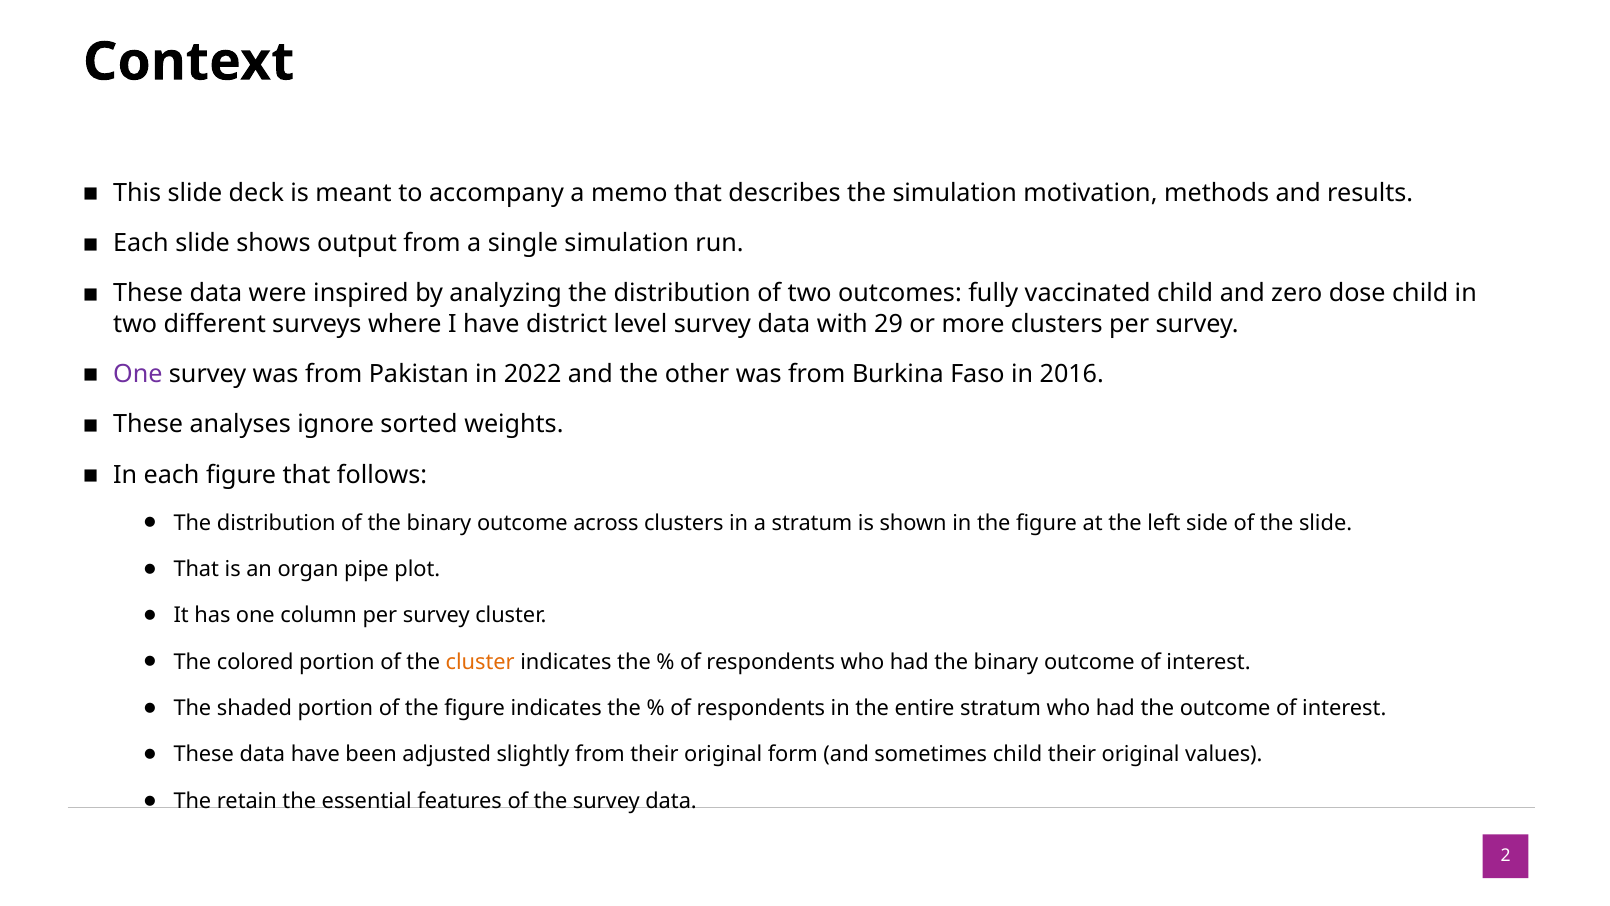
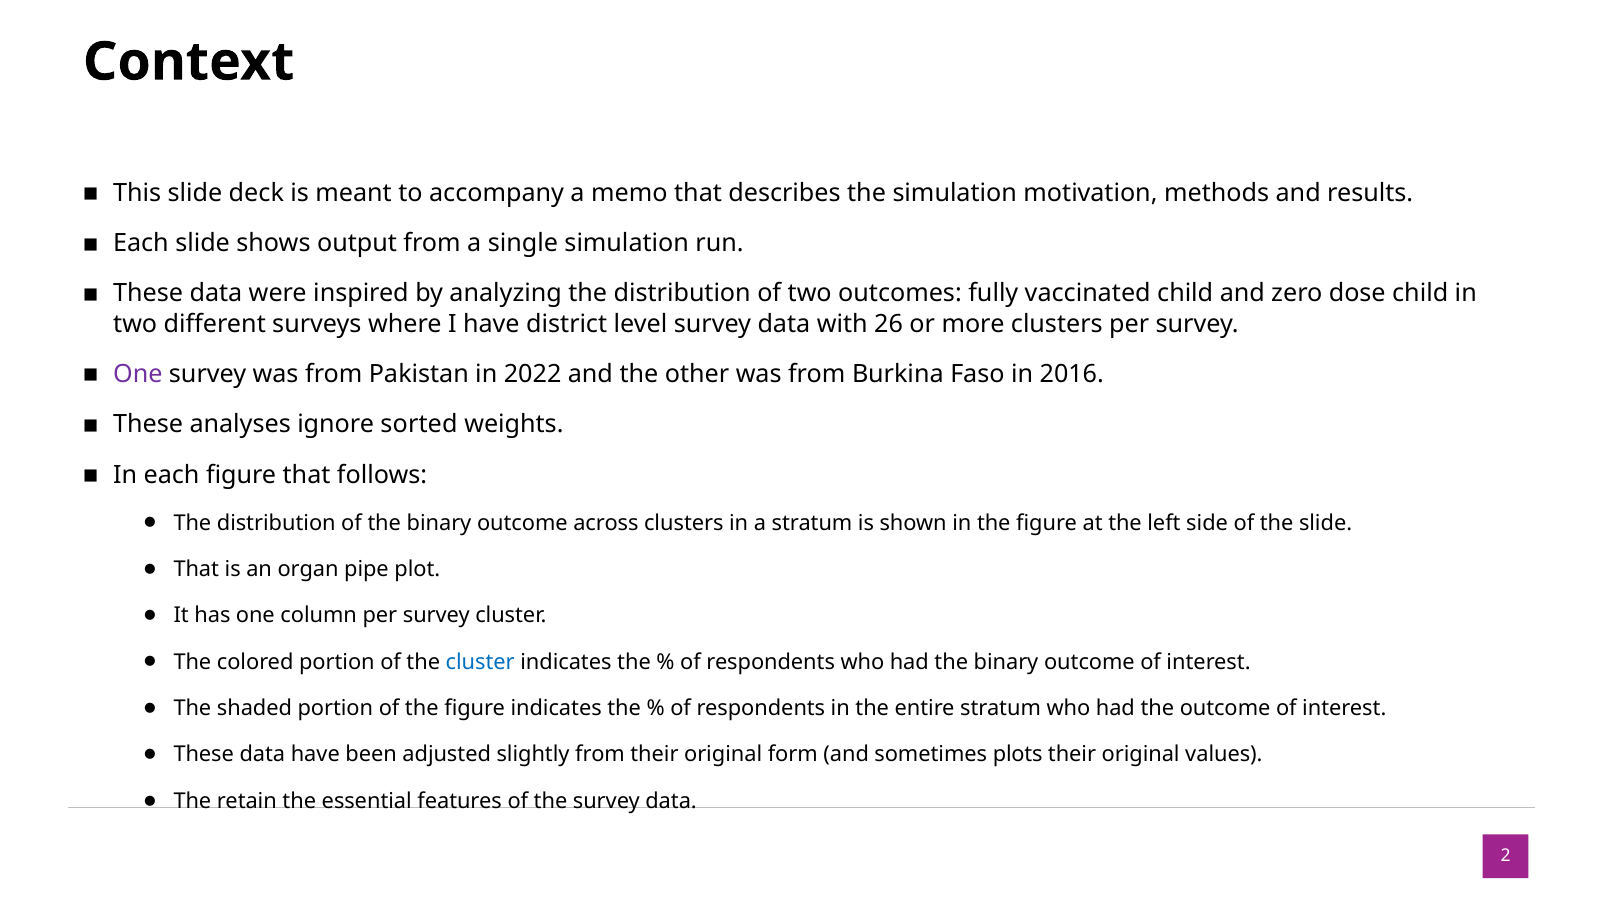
29: 29 -> 26 (889, 324)
cluster colour: orange -> blue (480, 662)
sometimes child: child -> plots (1018, 754)
